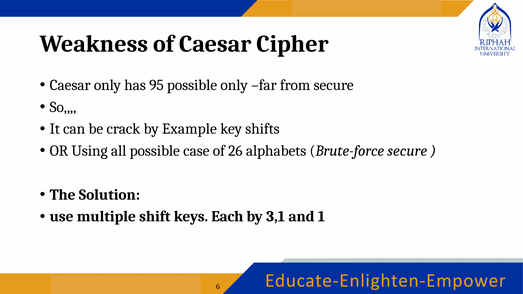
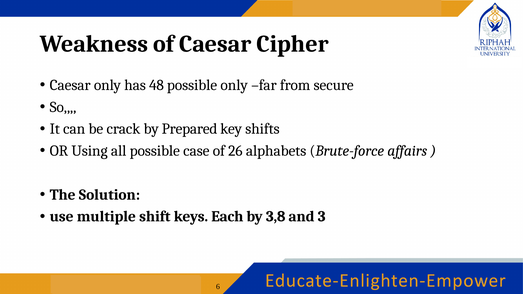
95: 95 -> 48 (156, 85)
Example: Example -> Prepared (190, 129)
Brute-force secure: secure -> affairs (407, 151)
3,1: 3,1 -> 3,8 (276, 217)
1: 1 -> 3 (322, 217)
